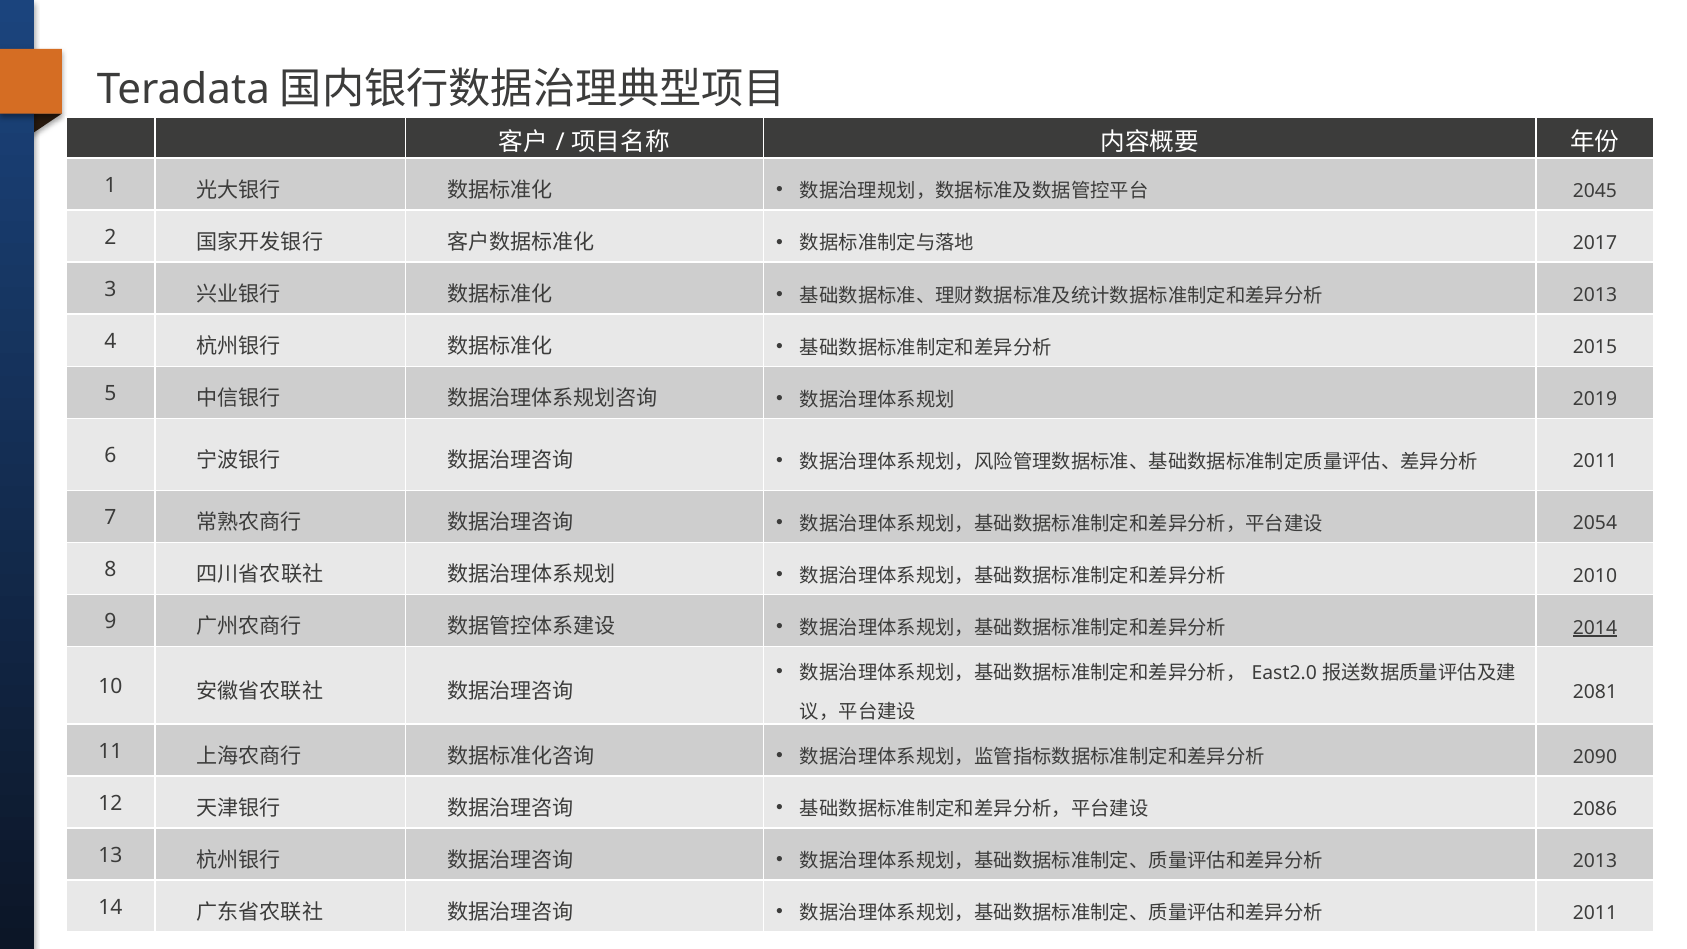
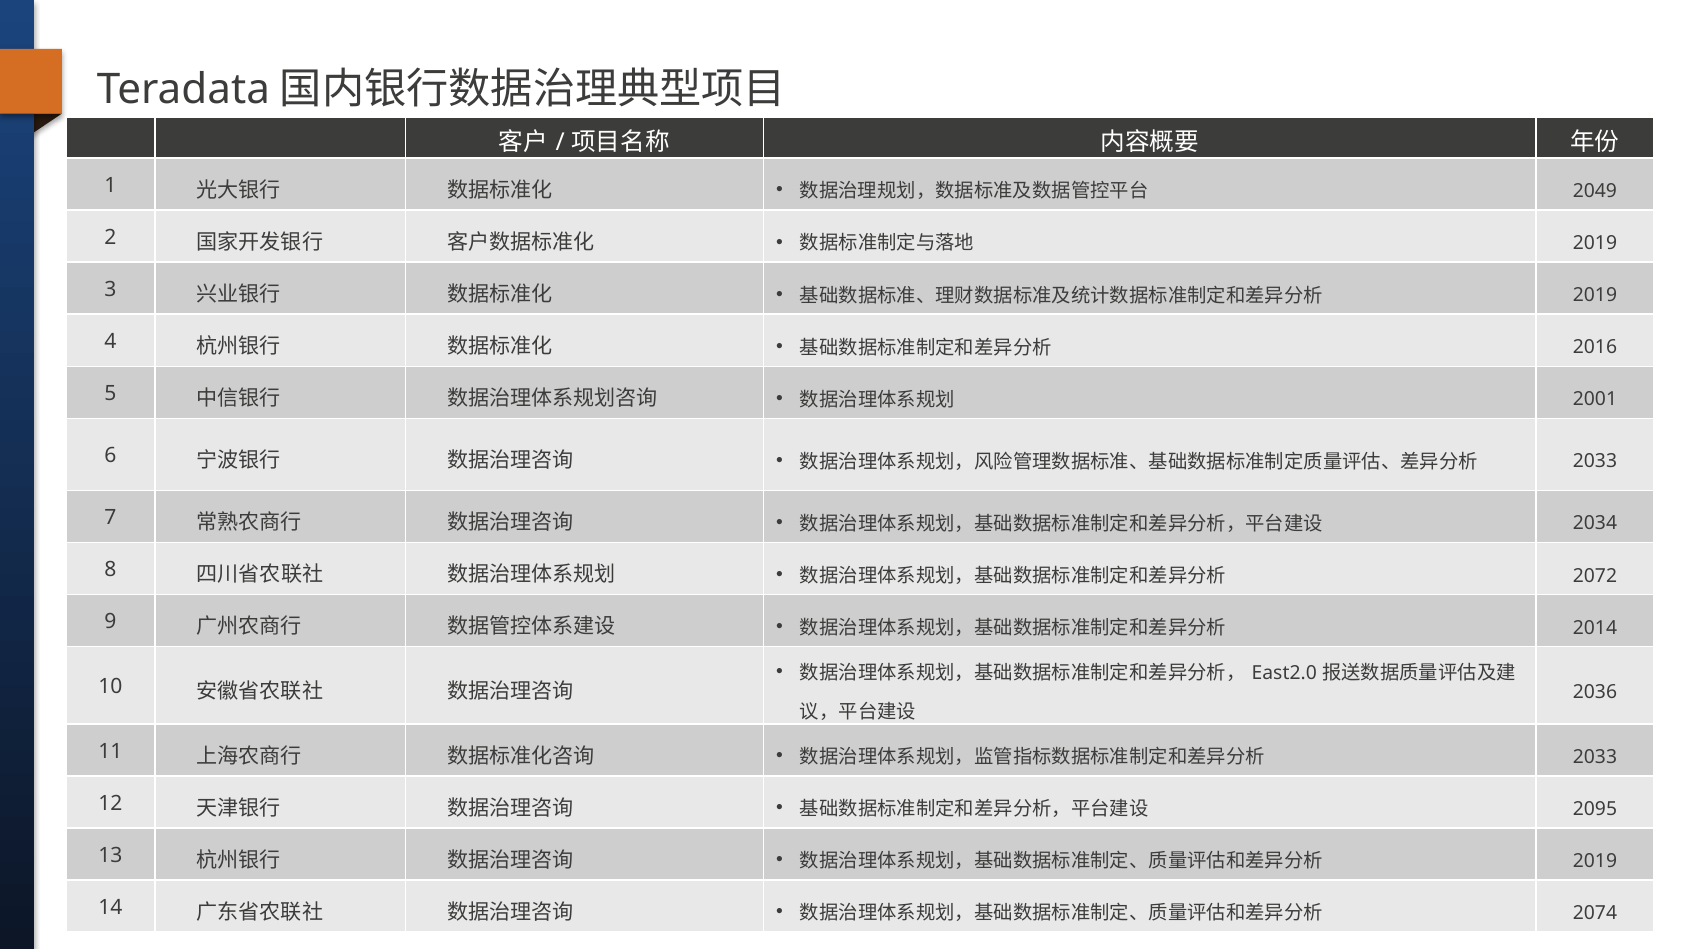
2045: 2045 -> 2049 (1595, 191)
2017: 2017 -> 2019 (1595, 243)
2013: 2013 -> 2019 (1595, 295)
2015: 2015 -> 2016 (1595, 347)
2019: 2019 -> 2001 (1595, 400)
2011: 2011 -> 2033 (1595, 462)
2054: 2054 -> 2034 (1595, 524)
2010: 2010 -> 2072 (1595, 576)
2014 underline: present -> none (1595, 628)
2081: 2081 -> 2036 (1595, 692)
2090: 2090 -> 2033 (1595, 757)
2086: 2086 -> 2095 (1595, 809)
2013: 2013 -> 2019 (1595, 861)
2011: 2011 -> 2074 (1595, 913)
